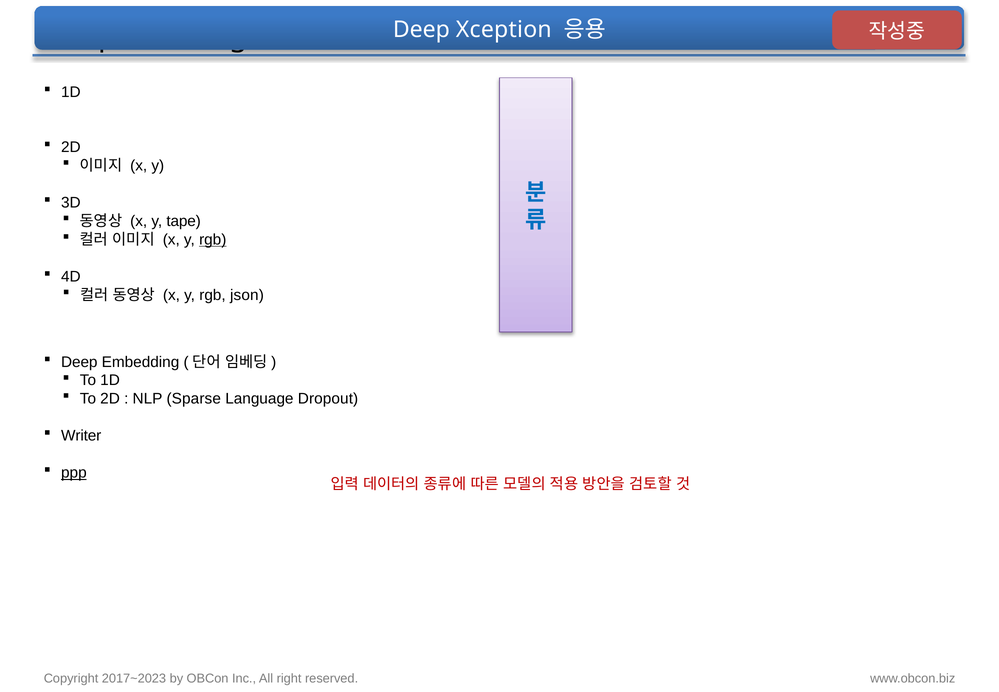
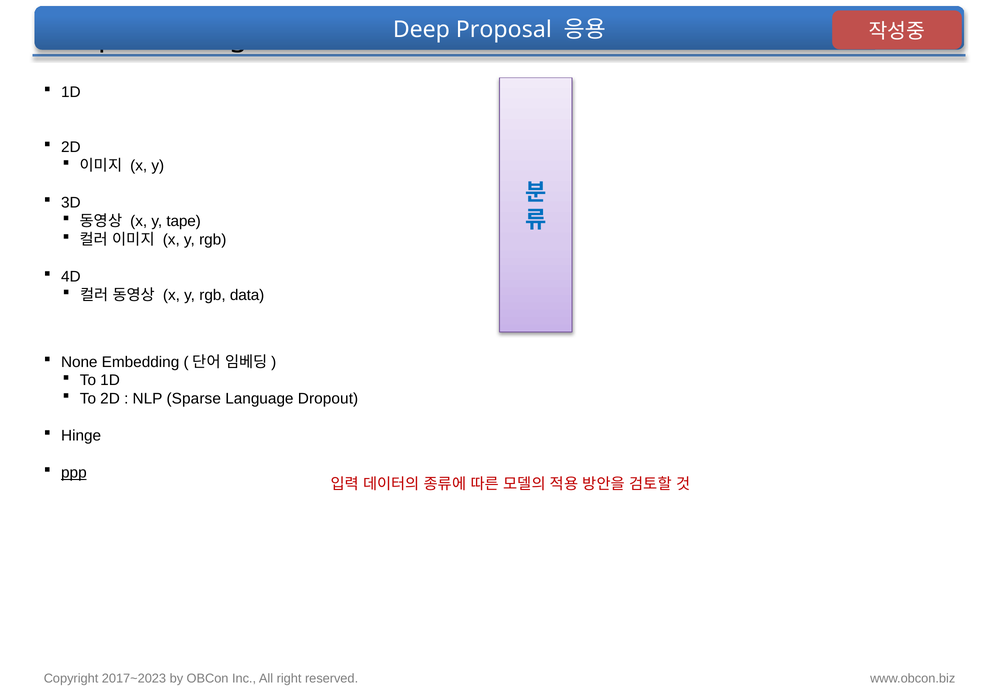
Xception: Xception -> Proposal (504, 30)
rgb underline: present -> none (213, 239)
json: json -> data (247, 295)
Deep: Deep -> None (79, 362)
Writer: Writer -> Hinge (81, 436)
